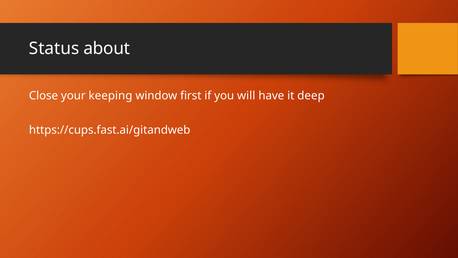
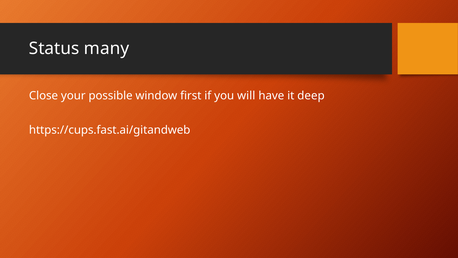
about: about -> many (107, 48)
keeping: keeping -> possible (111, 96)
